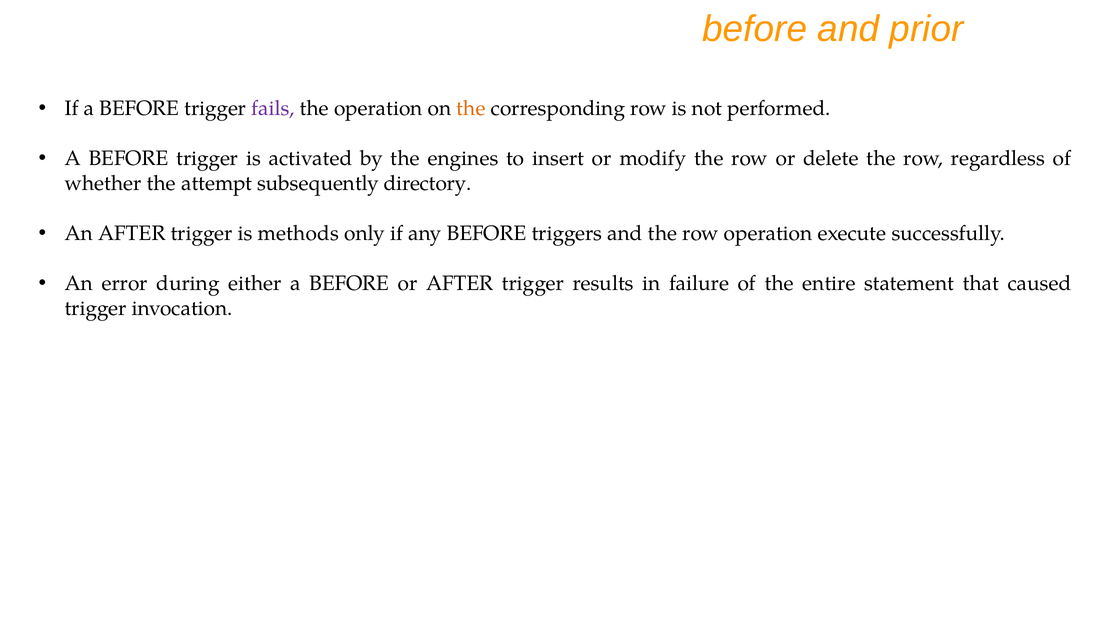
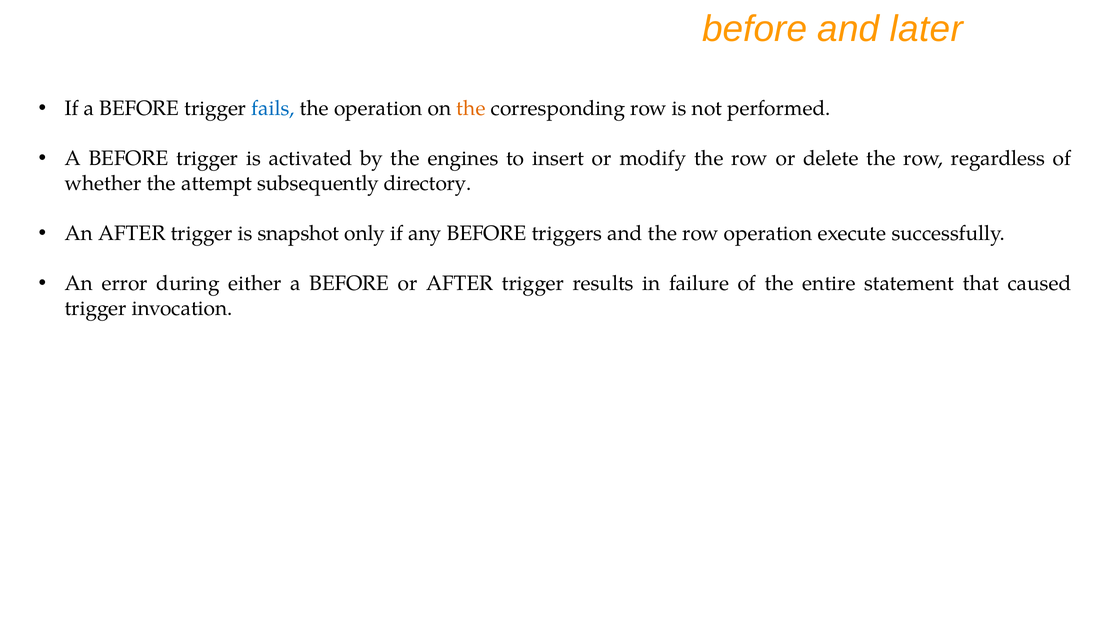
prior: prior -> later (926, 29)
fails colour: purple -> blue (273, 108)
methods: methods -> snapshot (298, 233)
